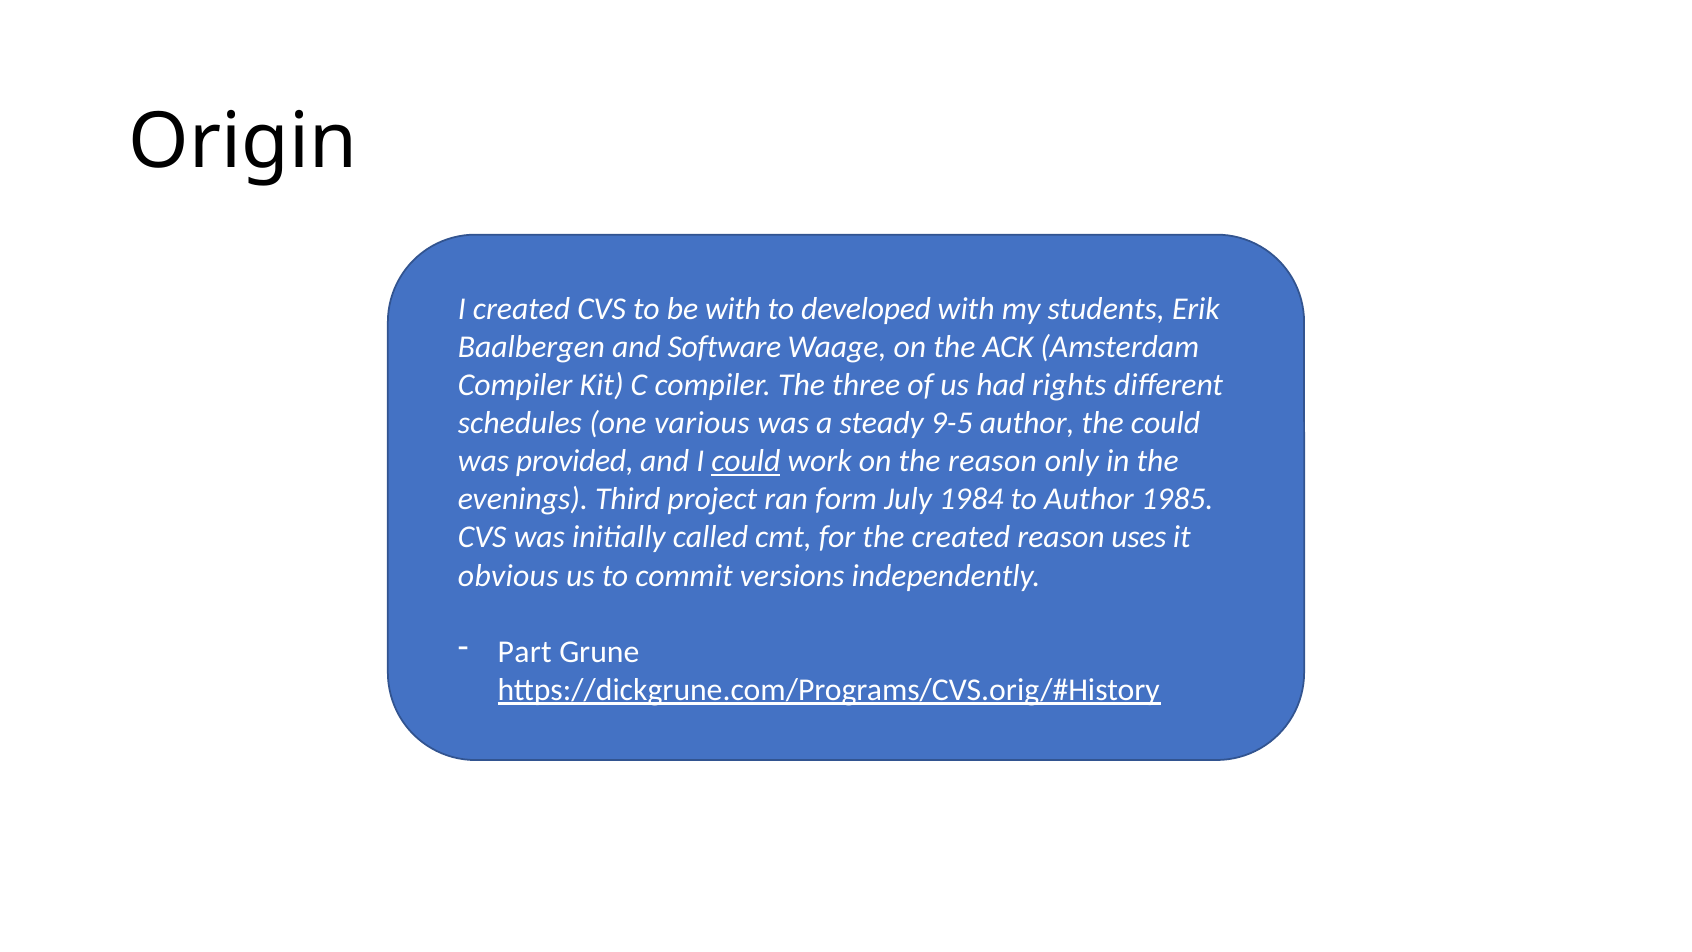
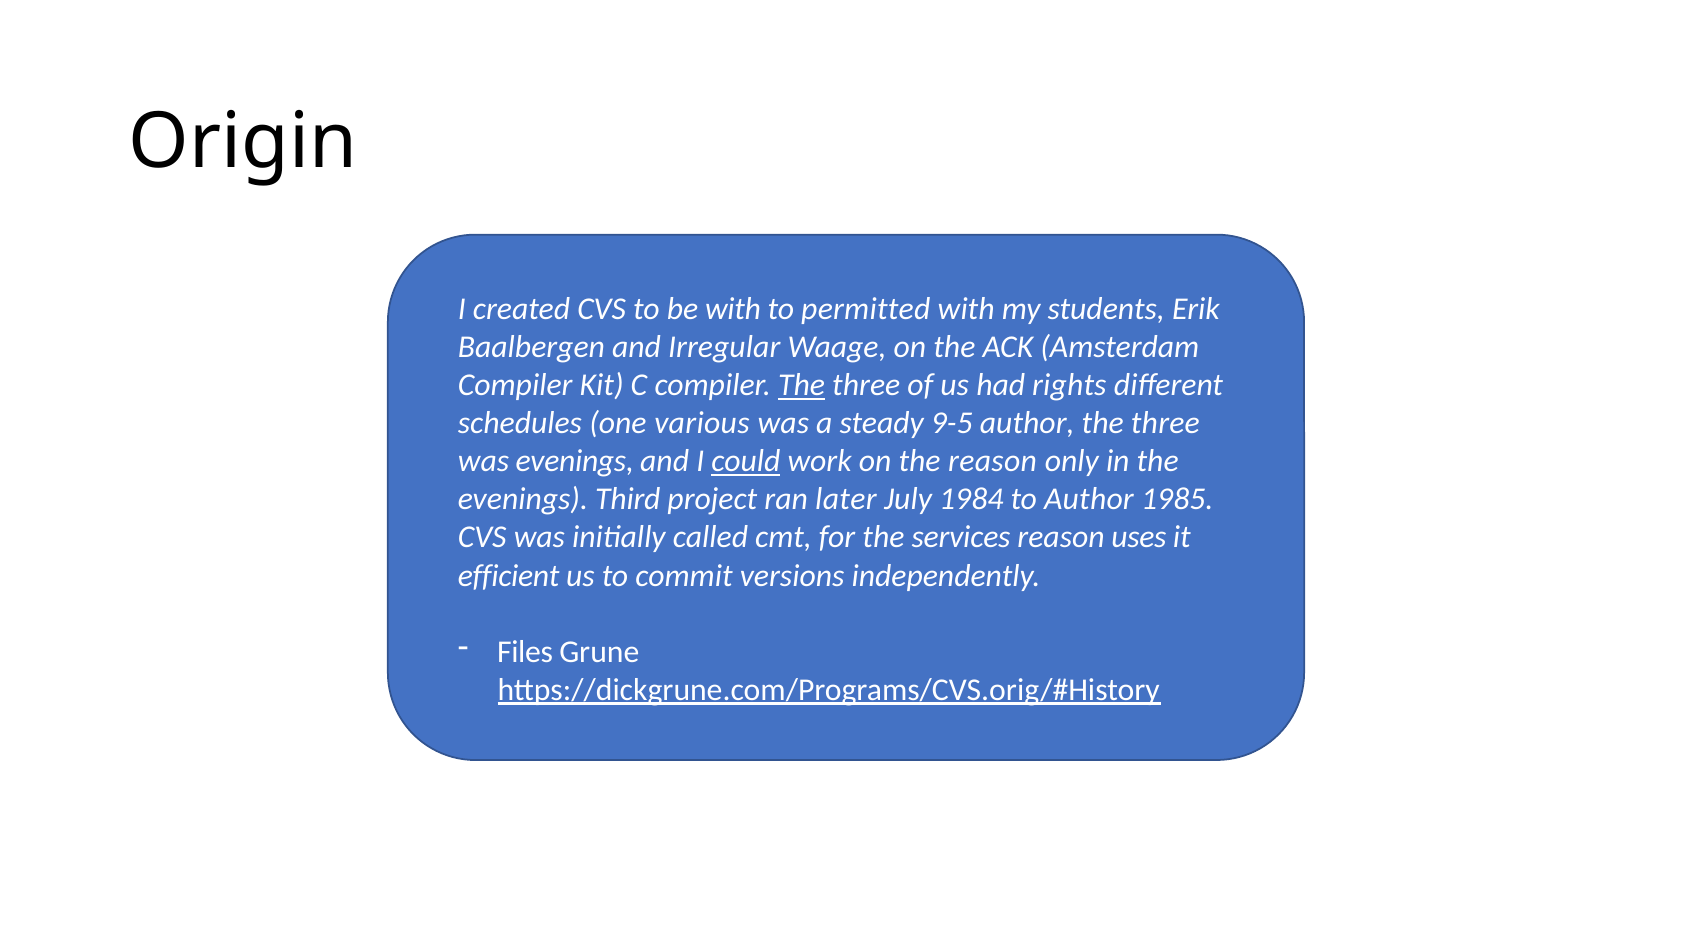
developed: developed -> permitted (866, 309)
Software: Software -> Irregular (724, 347)
The underline: none -> present (802, 385)
could: could -> three (1165, 423)
was provided: provided -> evenings (575, 461)
form: form -> later (846, 499)
the created: created -> services (961, 537)
obvious: obvious -> efficient (509, 575)
Part: Part -> Files (525, 652)
